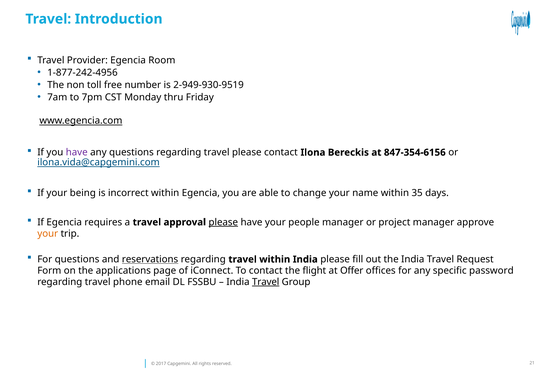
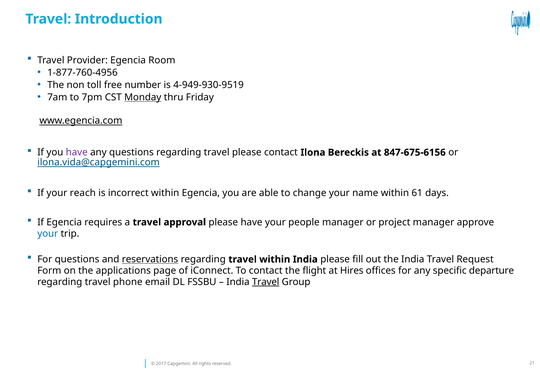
1-877-242-4956: 1-877-242-4956 -> 1-877-760-4956 (82, 72)
2-949-930-9519: 2-949-930-9519 -> 4-949-930-9519 (209, 85)
Monday underline: none -> present (143, 97)
847-354-6156: 847-354-6156 -> 847-675-6156 (415, 152)
being: being -> reach (83, 193)
35: 35 -> 61 (417, 193)
please underline: present -> none (223, 222)
your colour: orange -> blue (48, 233)
Offer: Offer -> Hires (352, 270)
password: password -> departure (492, 270)
